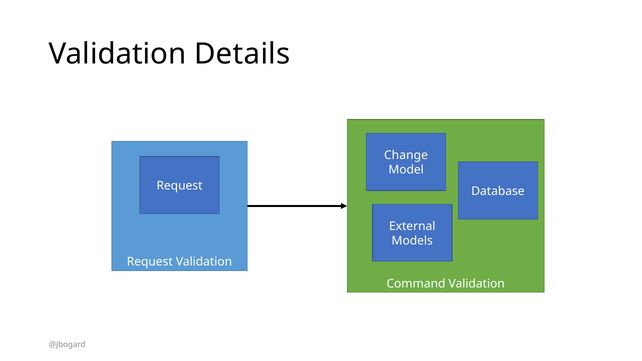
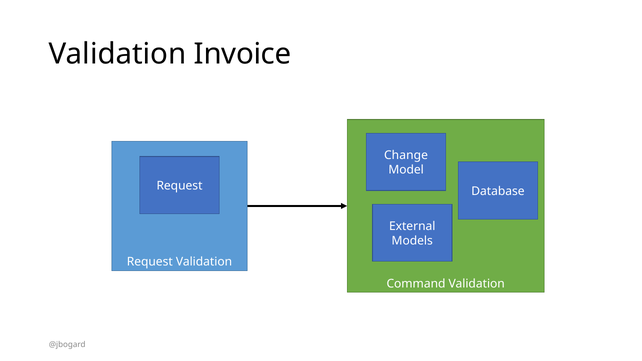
Details: Details -> Invoice (243, 54)
